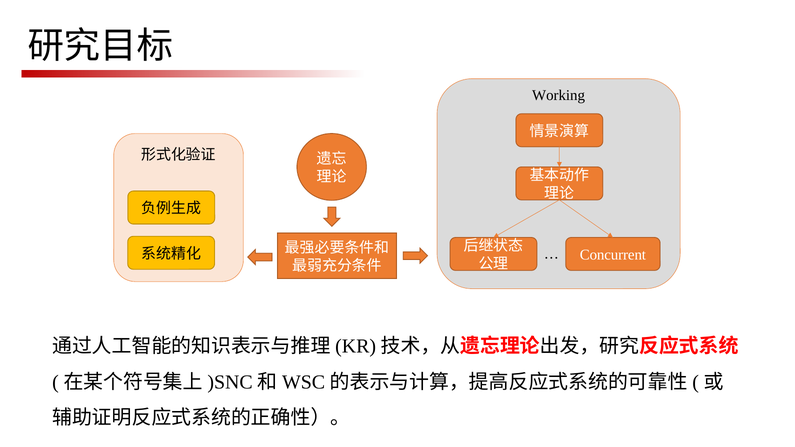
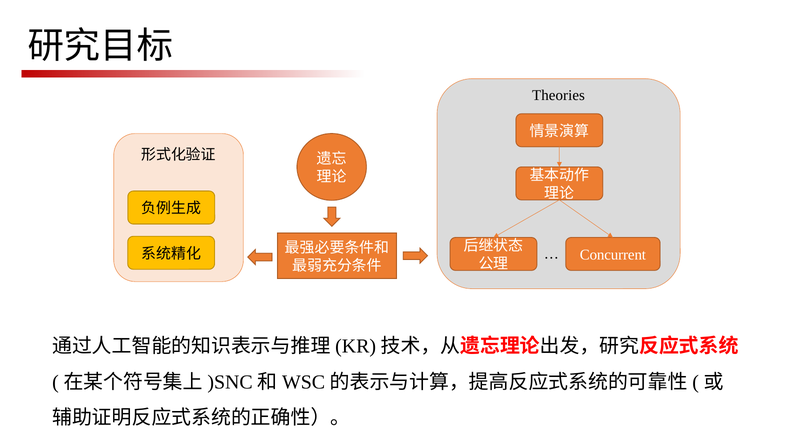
Working: Working -> Theories (558, 95)
